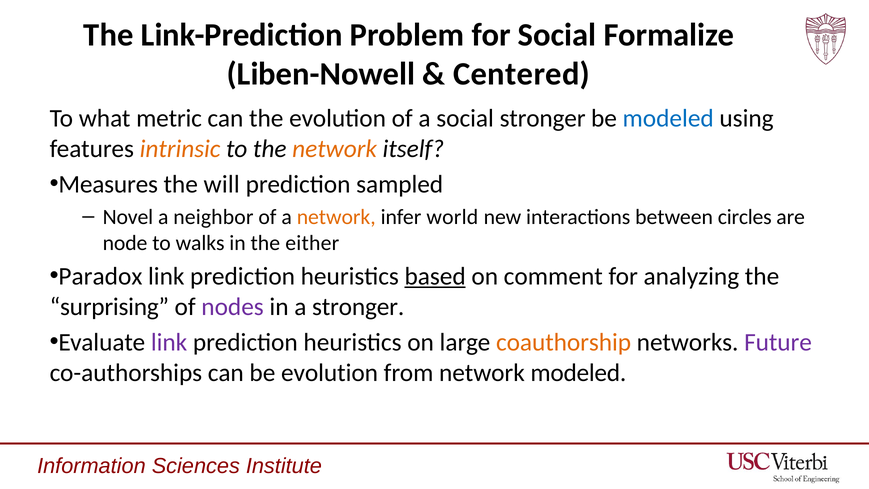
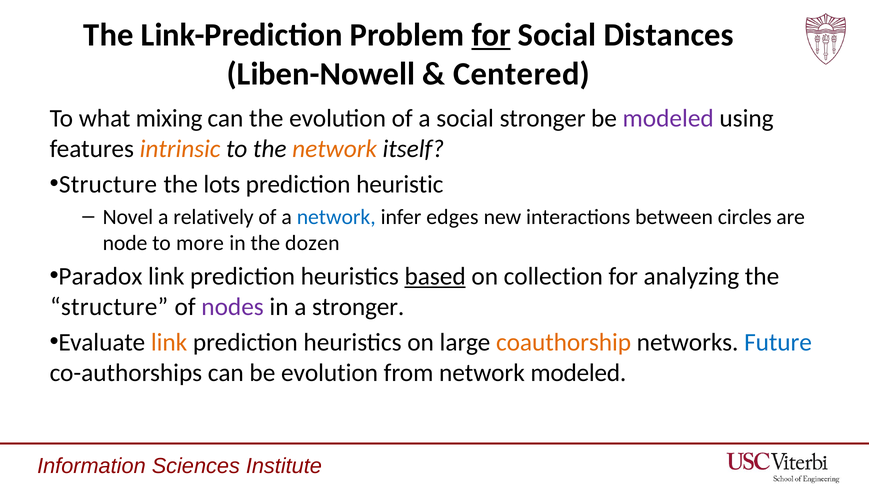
for underline: none -> present (491, 35)
Formalize: Formalize -> Distances (669, 35)
metric: metric -> mixing (169, 118)
modeled colour: blue -> purple (668, 118)
Measures: Measures -> Structure (108, 184)
will: will -> lots (222, 184)
sampled: sampled -> heuristic (400, 184)
neighbor: neighbor -> relatively (214, 217)
network colour: orange -> blue (336, 217)
world: world -> edges (452, 217)
walks: walks -> more (200, 243)
either: either -> dozen (312, 243)
comment: comment -> collection (553, 276)
surprising: surprising -> structure (109, 307)
link colour: purple -> orange (169, 342)
Future colour: purple -> blue (778, 342)
